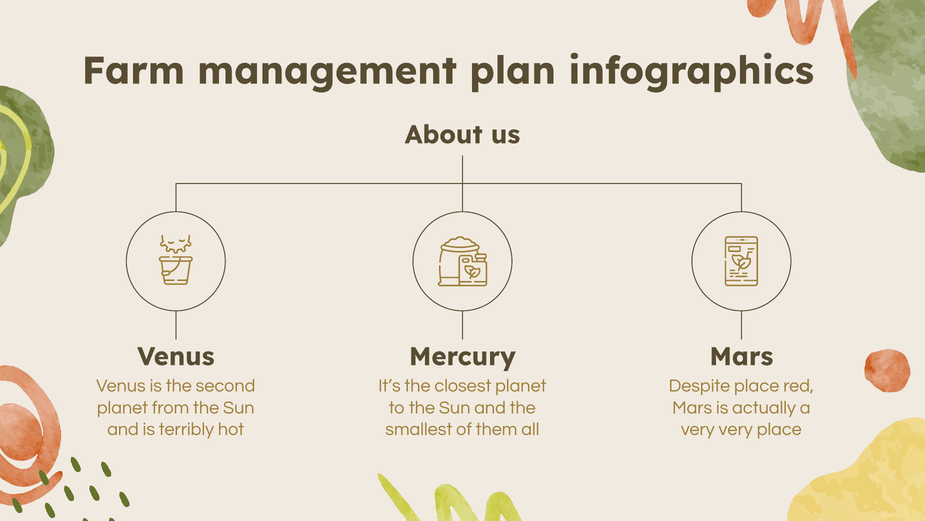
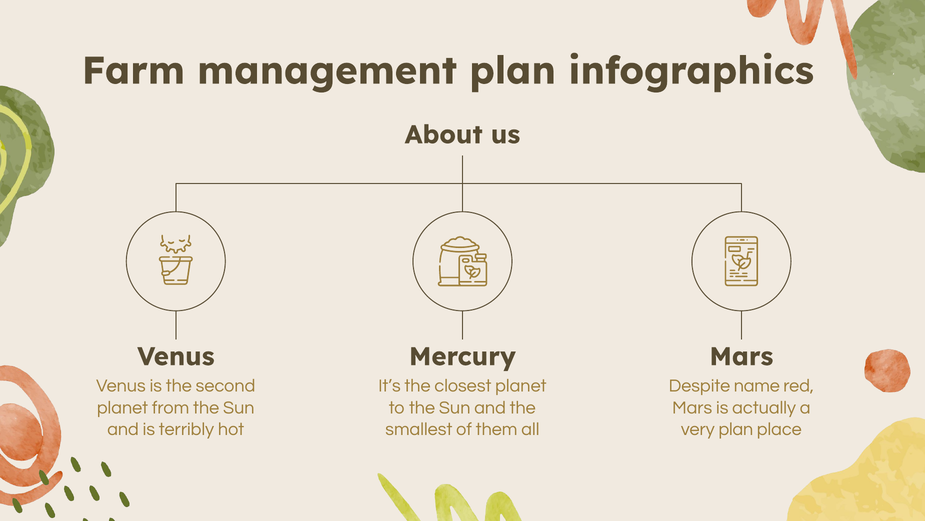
Despite place: place -> name (757, 385)
very very: very -> plan (736, 429)
